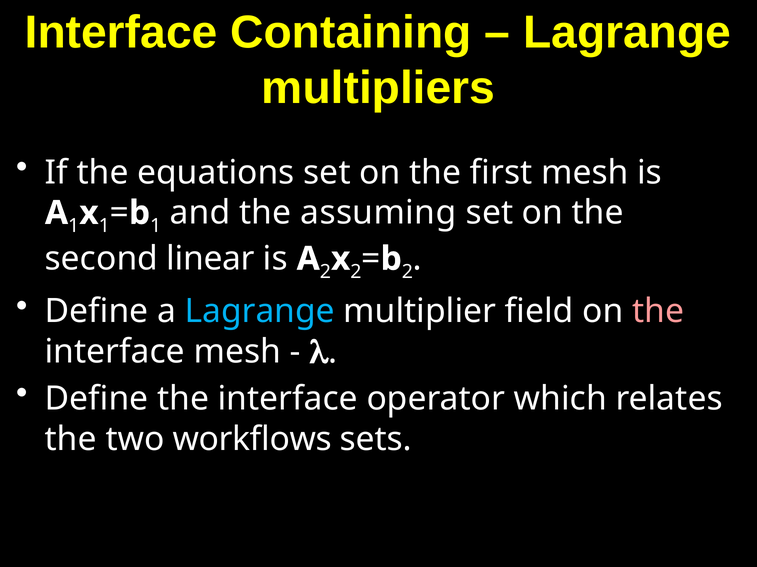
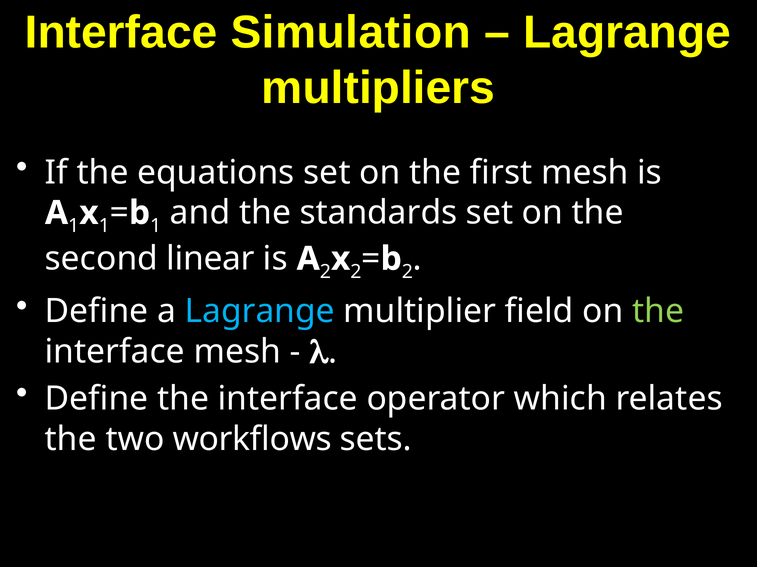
Containing: Containing -> Simulation (351, 33)
assuming: assuming -> standards (379, 213)
the colour: pink -> light green (658, 312)
